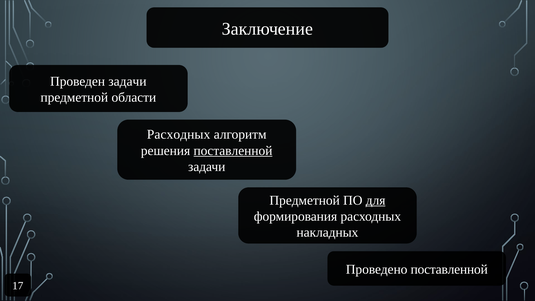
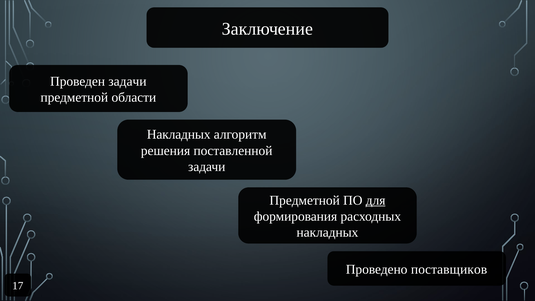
Расходных: Расходных -> Накладных (179, 135)
поставленной underline: present -> none (233, 151)
Проведено поставленной: поставленной -> поставщиков (449, 269)
